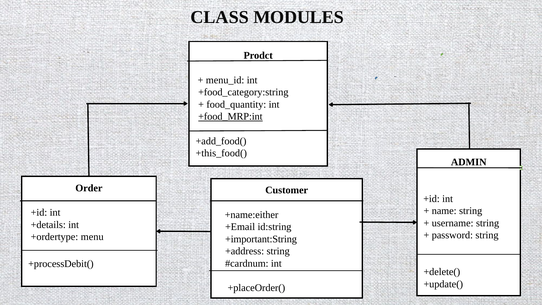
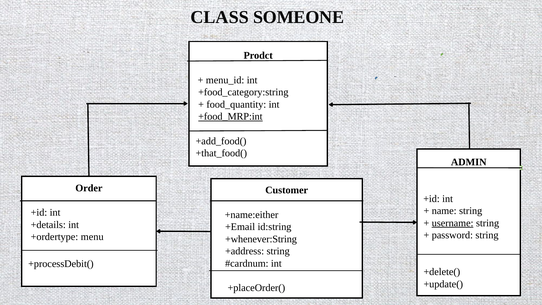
MODULES: MODULES -> SOMEONE (299, 17)
+this_food(: +this_food( -> +that_food( (221, 153)
username underline: none -> present (453, 223)
+important:String: +important:String -> +whenever:String (261, 239)
